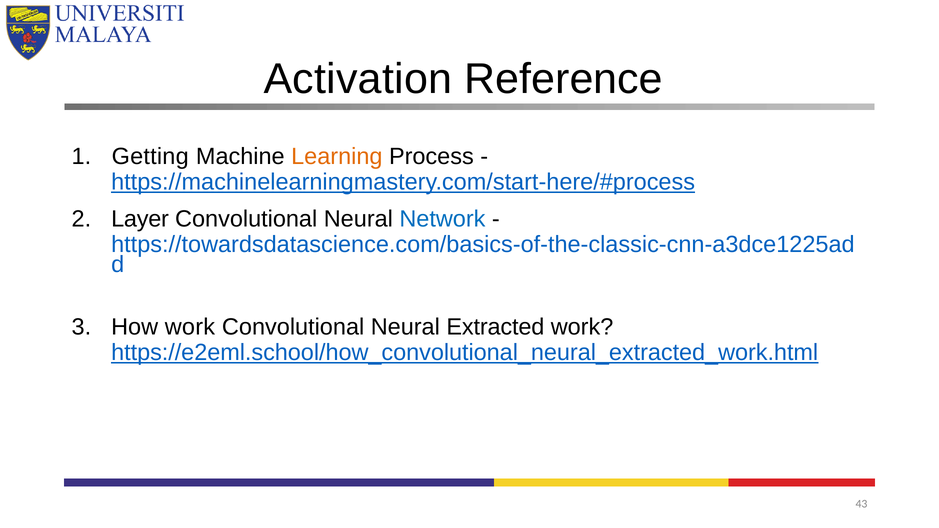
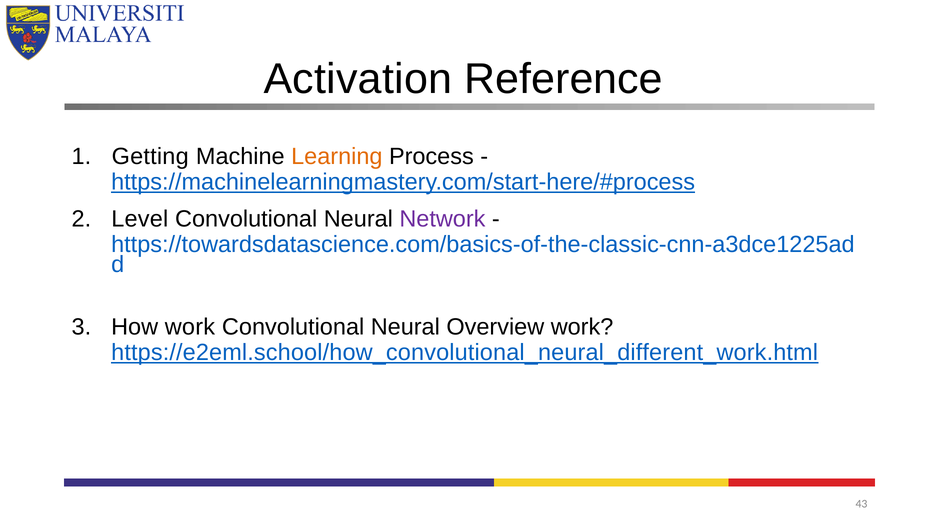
Layer: Layer -> Level (140, 219)
Network colour: blue -> purple (442, 219)
Extracted: Extracted -> Overview (495, 327)
https://e2eml.school/how_convolutional_neural_extracted_work.html: https://e2eml.school/how_convolutional_neural_extracted_work.html -> https://e2eml.school/how_convolutional_neural_different_work.html (465, 352)
